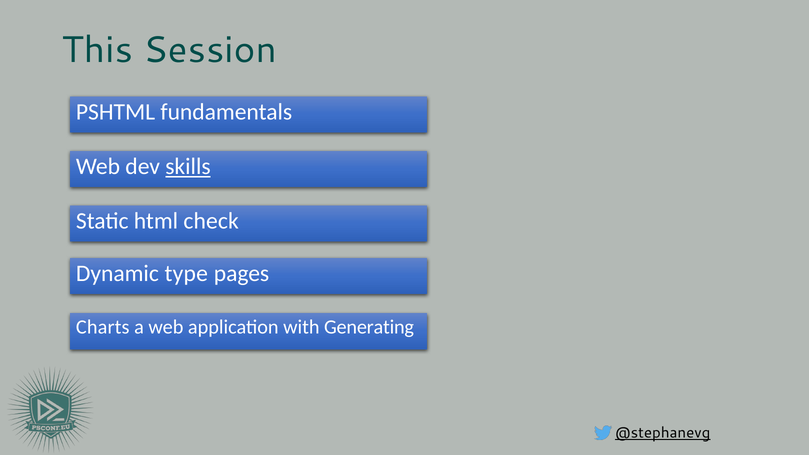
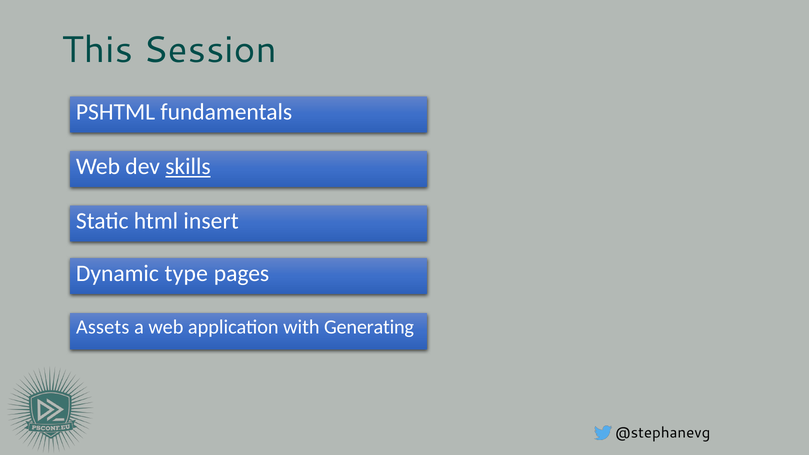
check: check -> insert (211, 221)
Charts: Charts -> Assets (103, 327)
@stephanevg underline: present -> none (663, 433)
